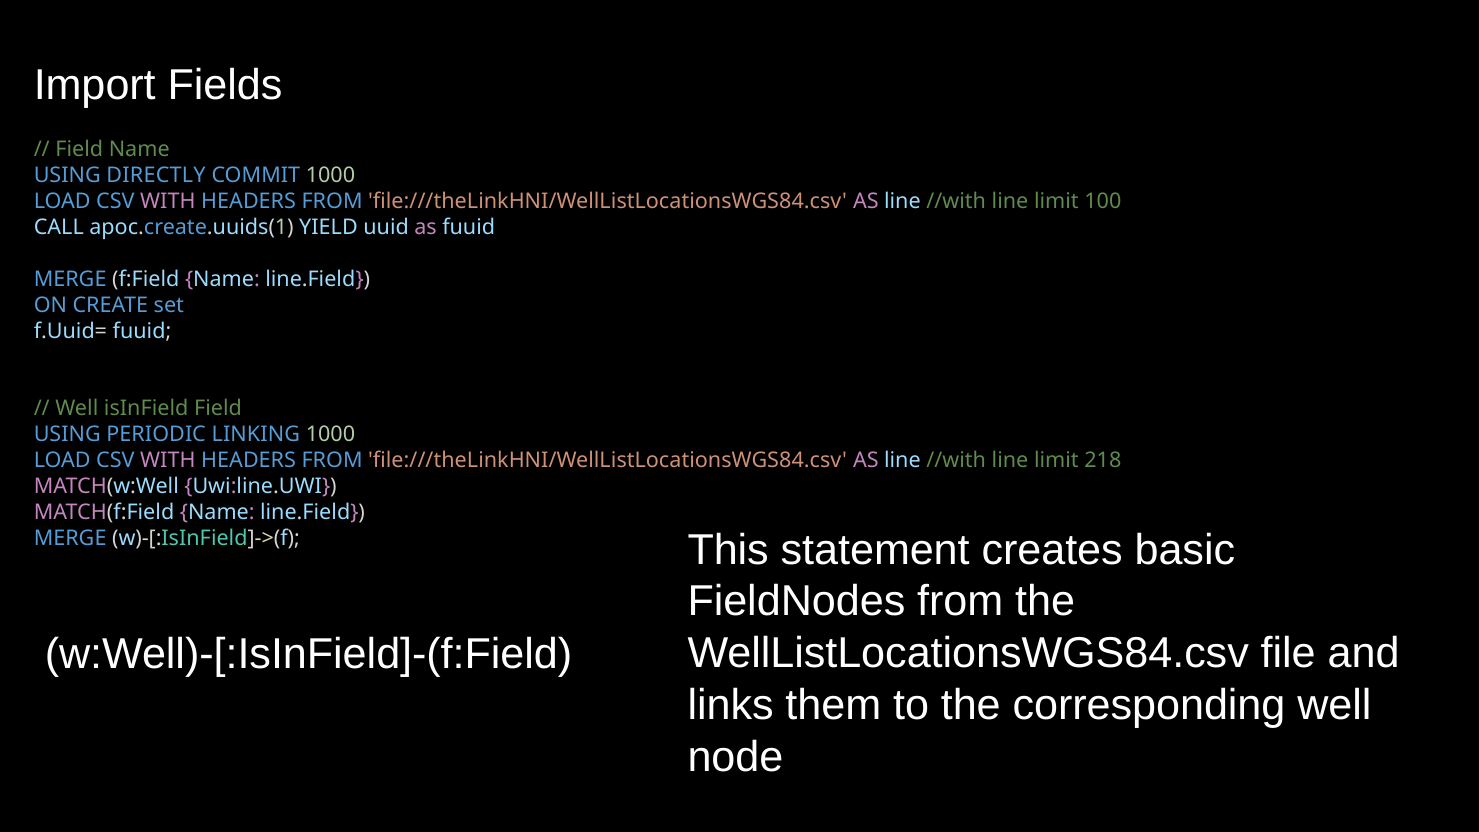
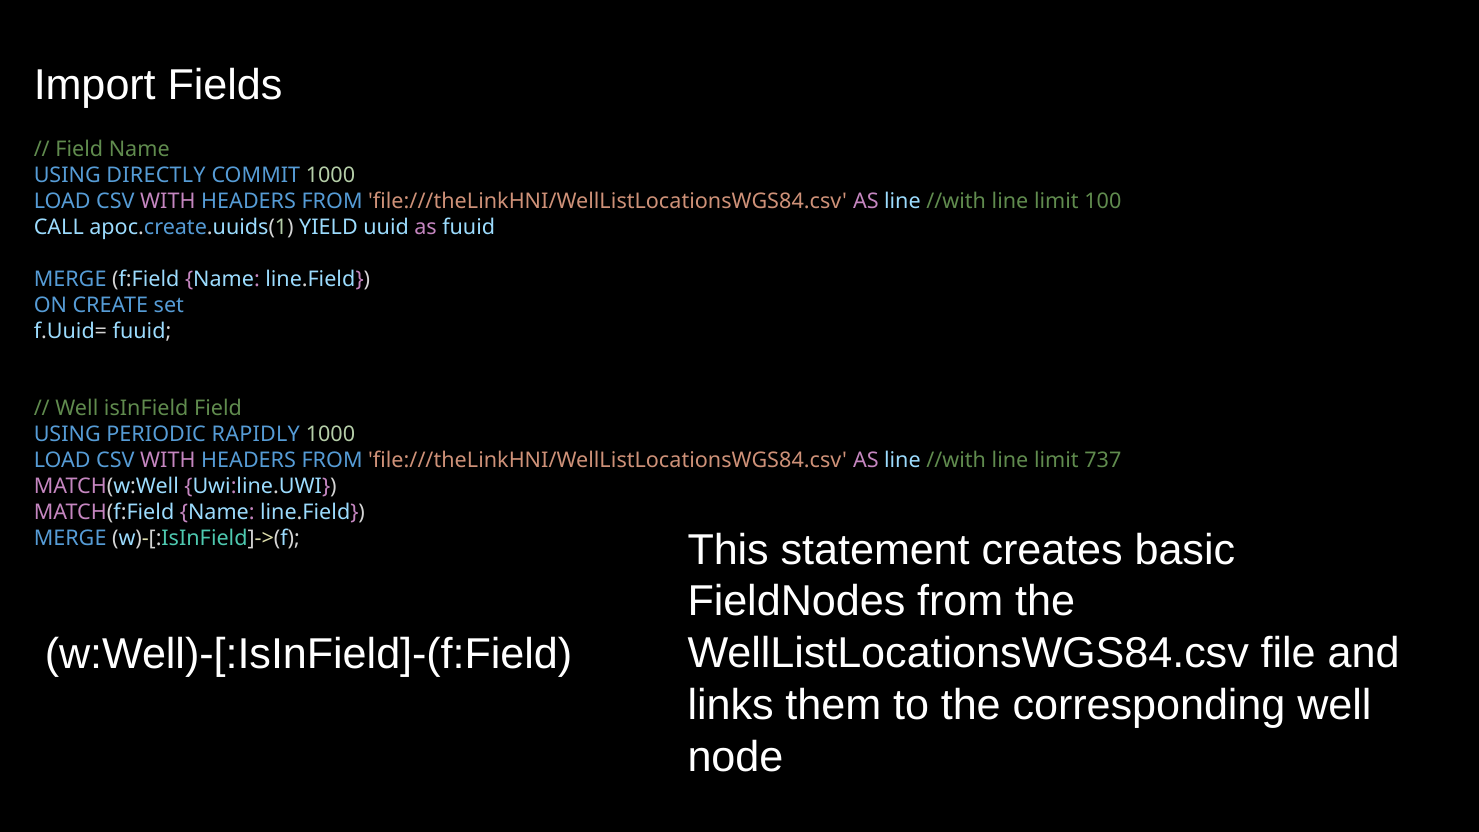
LINKING: LINKING -> RAPIDLY (256, 435)
218: 218 -> 737 (1103, 460)
